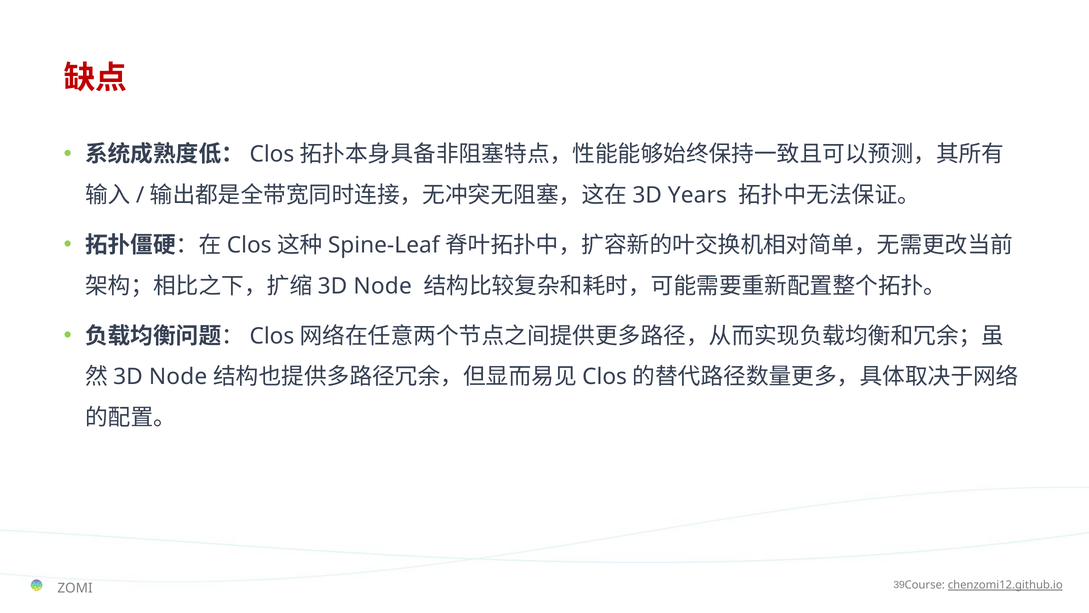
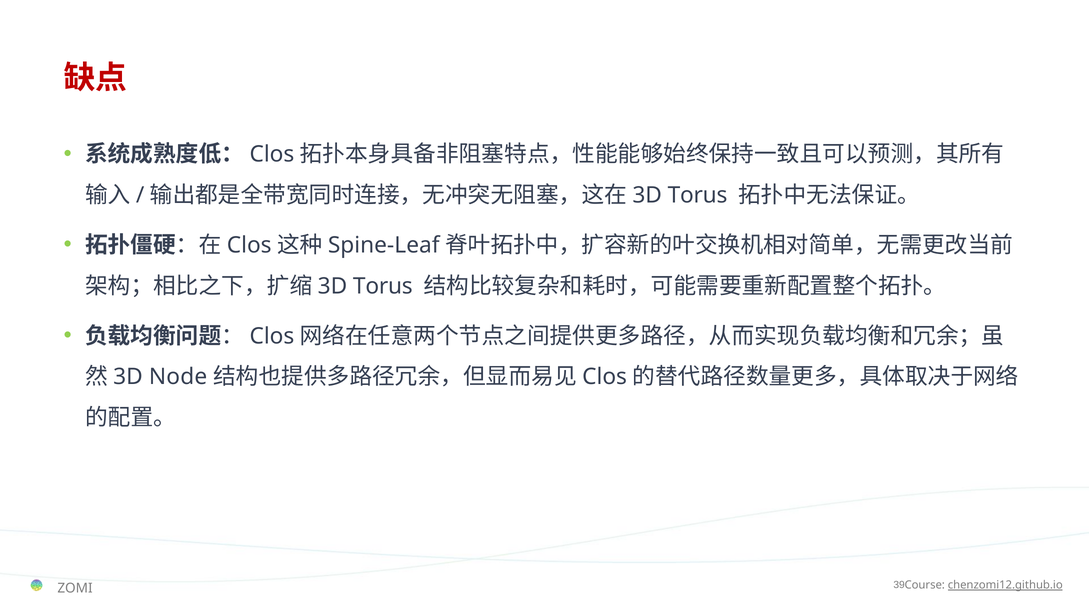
Years: Years -> Torus (698, 195)
Node: Node -> Torus (383, 286)
